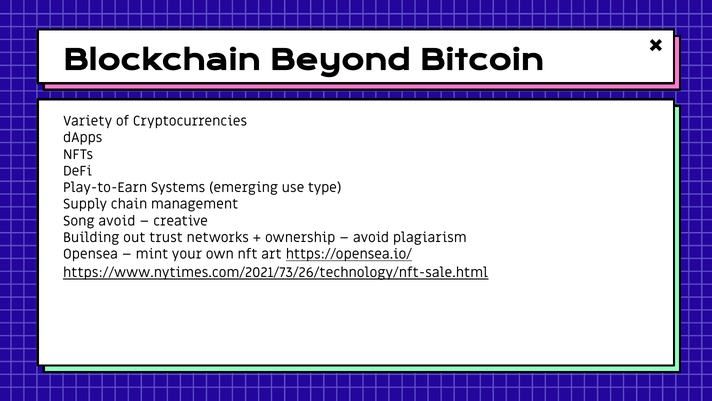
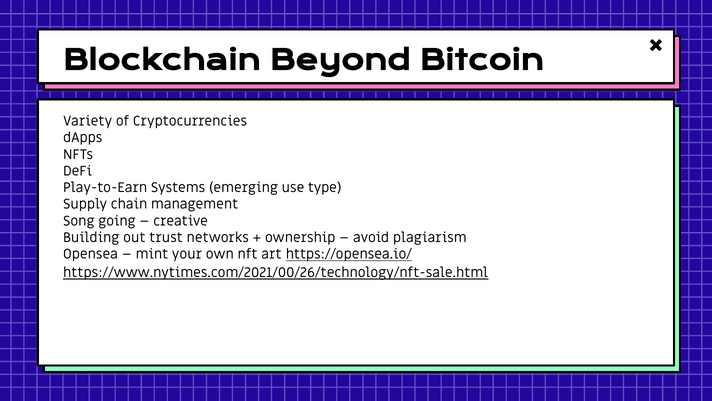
Song avoid: avoid -> going (117, 221)
https://www.nytimes.com/2021/73/26/technology/nft-sale.html: https://www.nytimes.com/2021/73/26/technology/nft-sale.html -> https://www.nytimes.com/2021/00/26/technology/nft-sale.html (276, 272)
